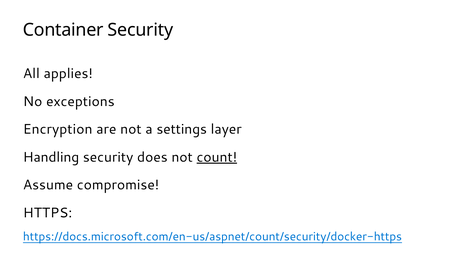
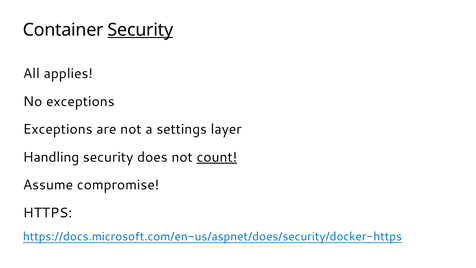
Security underline: none -> present (140, 30)
Encryption: Encryption -> Exceptions (58, 129)
https://docs.microsoft.com/en-us/aspnet/count/security/docker-https: https://docs.microsoft.com/en-us/aspnet/count/security/docker-https -> https://docs.microsoft.com/en-us/aspnet/does/security/docker-https (212, 236)
